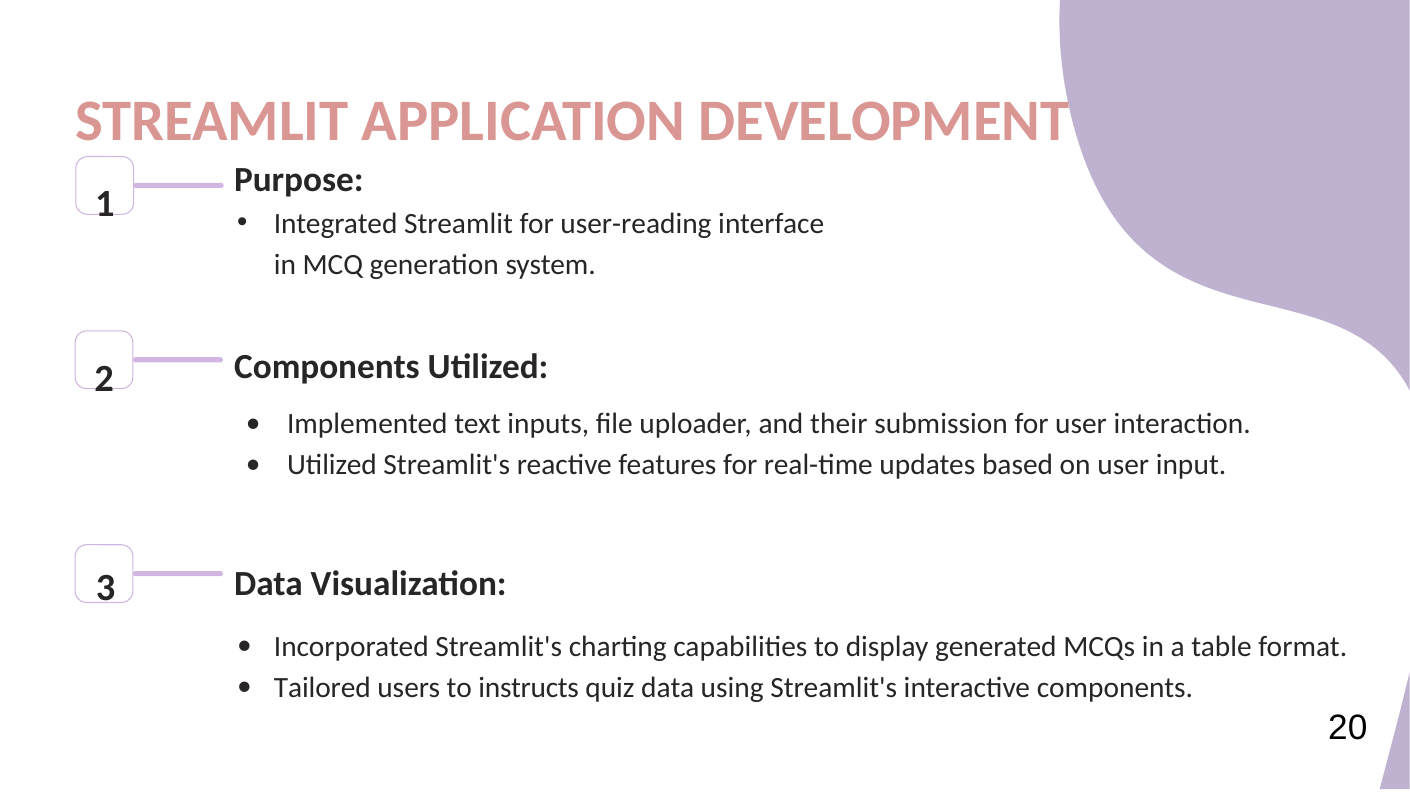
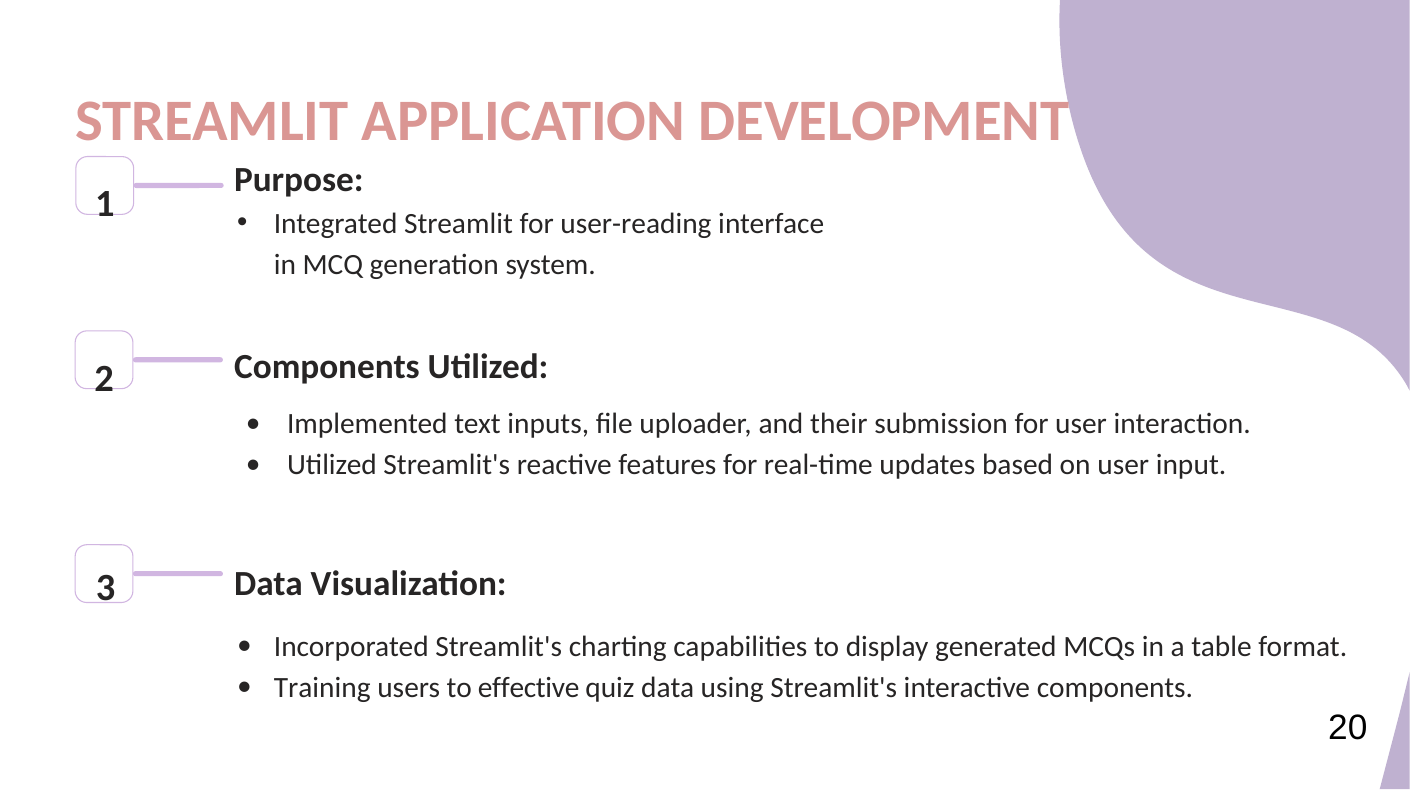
Tailored: Tailored -> Training (322, 688)
instructs: instructs -> effective (529, 688)
